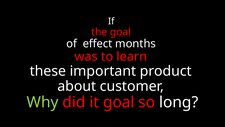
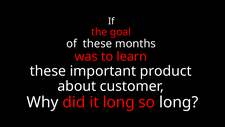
of effect: effect -> these (97, 43)
Why colour: light green -> white (43, 102)
it goal: goal -> long (119, 102)
